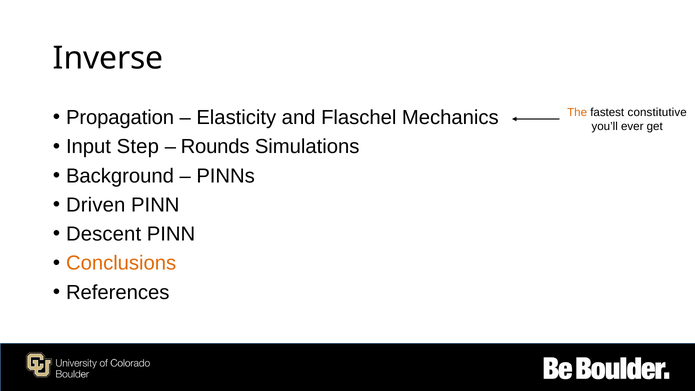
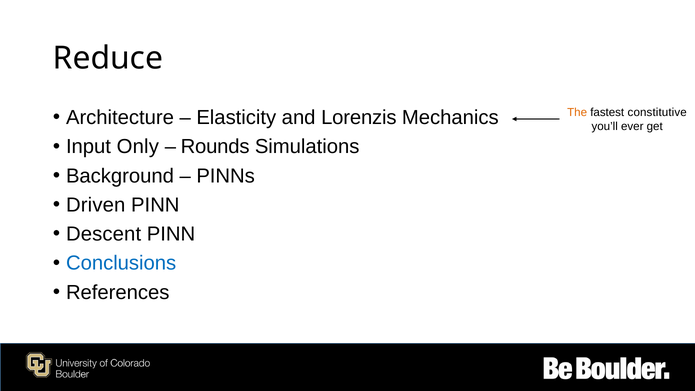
Inverse: Inverse -> Reduce (108, 58)
Propagation: Propagation -> Architecture (120, 118)
Flaschel: Flaschel -> Lorenzis (359, 118)
Step: Step -> Only (138, 147)
Conclusions colour: orange -> blue (121, 263)
